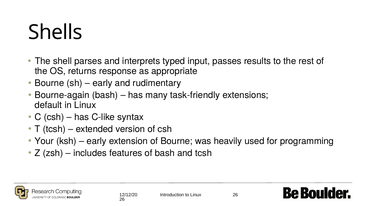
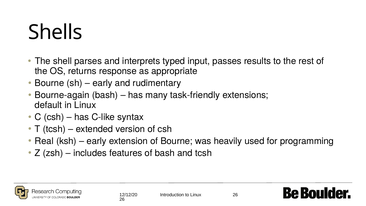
Your: Your -> Real (44, 141)
